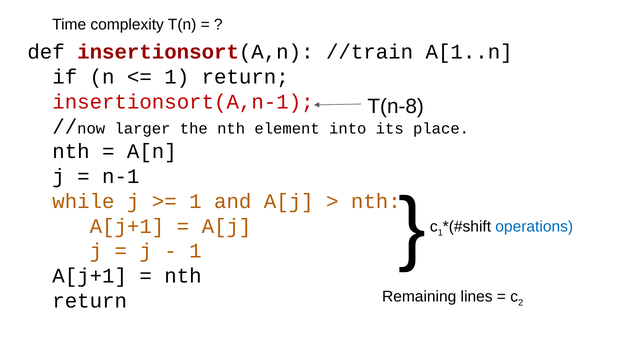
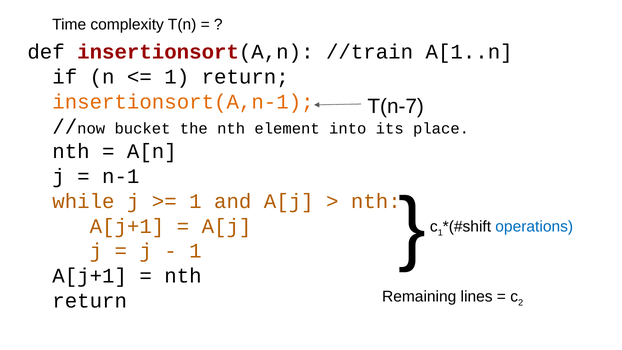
insertionsort(A,n-1 colour: red -> orange (183, 102)
T(n-8: T(n-8 -> T(n-7 (396, 106)
larger: larger -> bucket (142, 128)
